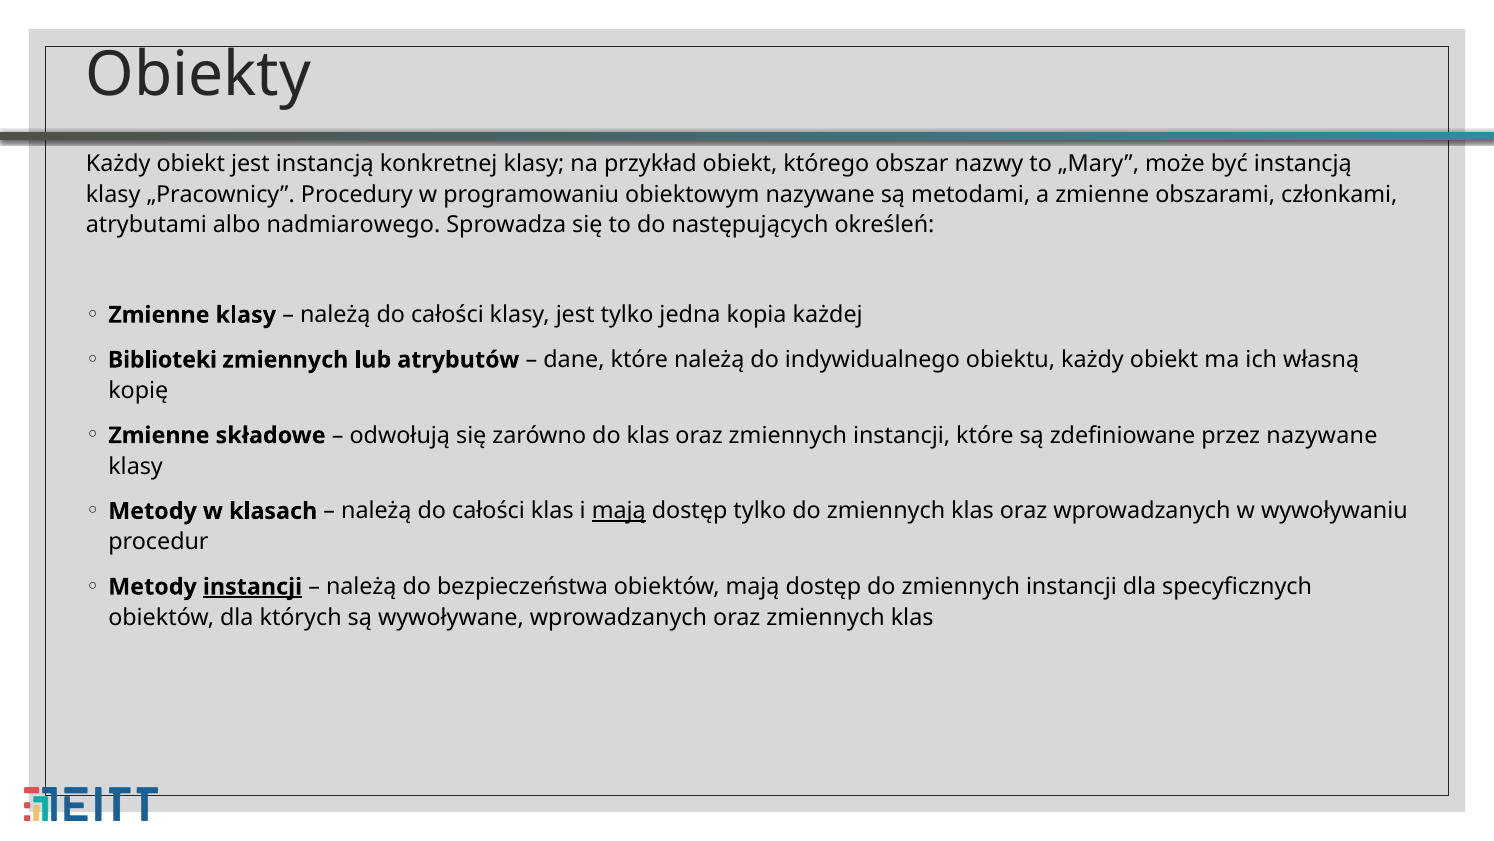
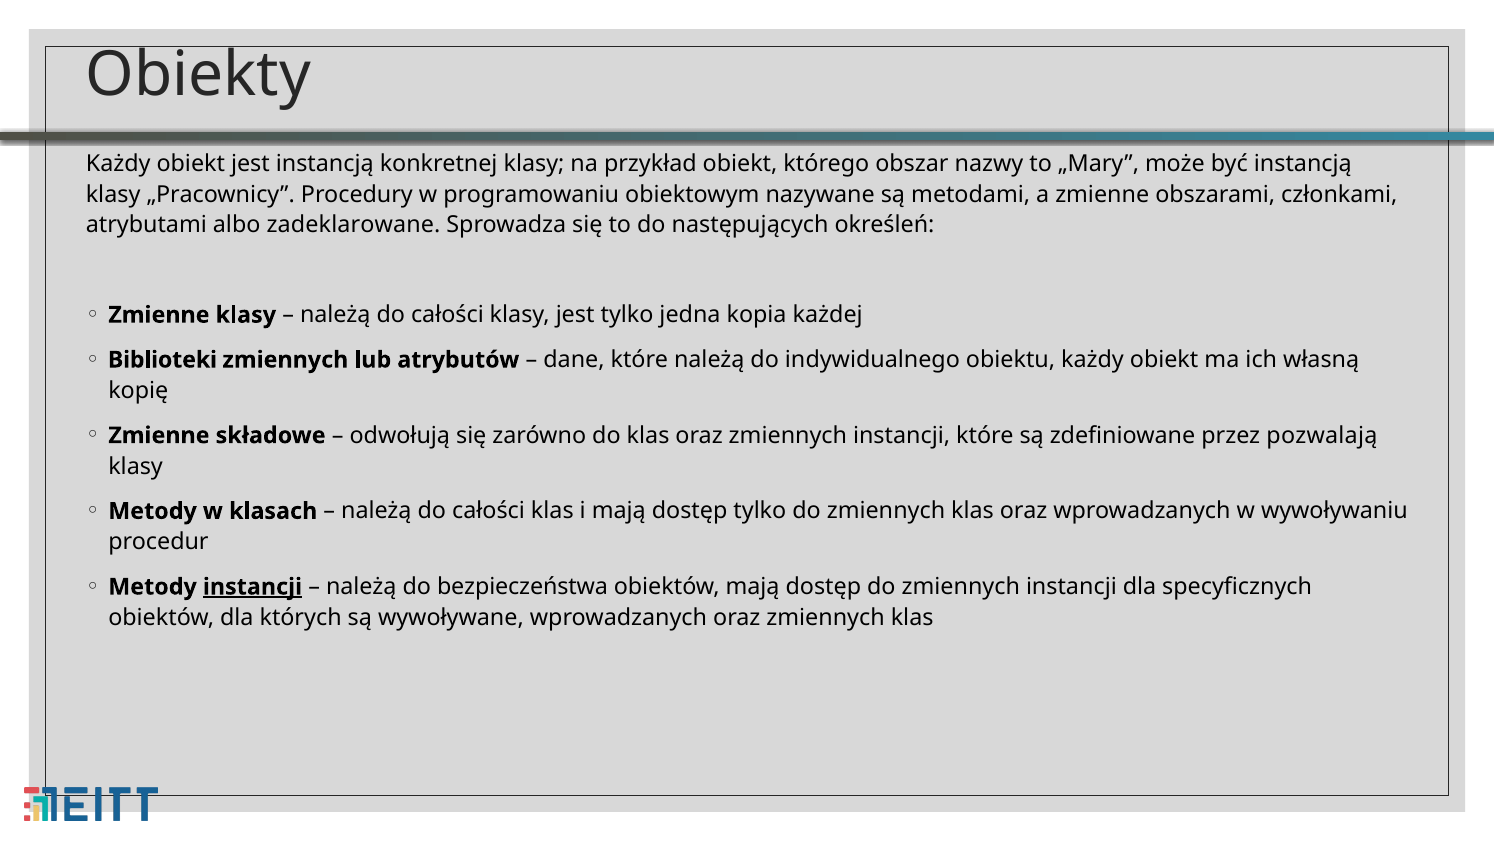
nadmiarowego: nadmiarowego -> zadeklarowane (353, 225)
przez nazywane: nazywane -> pozwalają (1322, 435)
mają underline: present -> none (619, 511)
